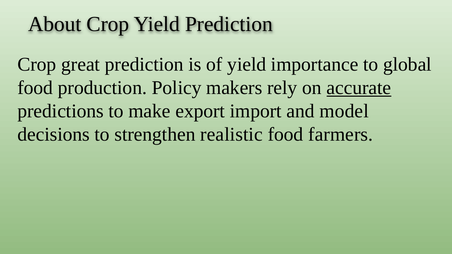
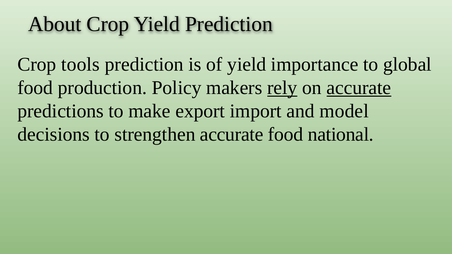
great: great -> tools (81, 65)
rely underline: none -> present (282, 88)
strengthen realistic: realistic -> accurate (232, 135)
farmers: farmers -> national (341, 135)
